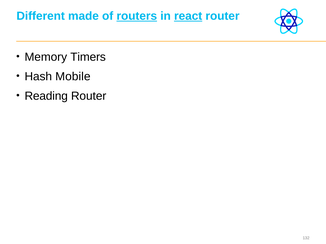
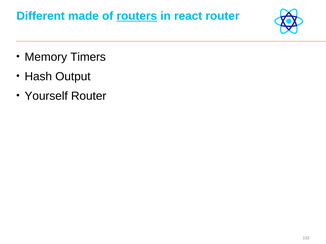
react underline: present -> none (188, 16)
Mobile: Mobile -> Output (73, 77)
Reading: Reading -> Yourself (46, 96)
